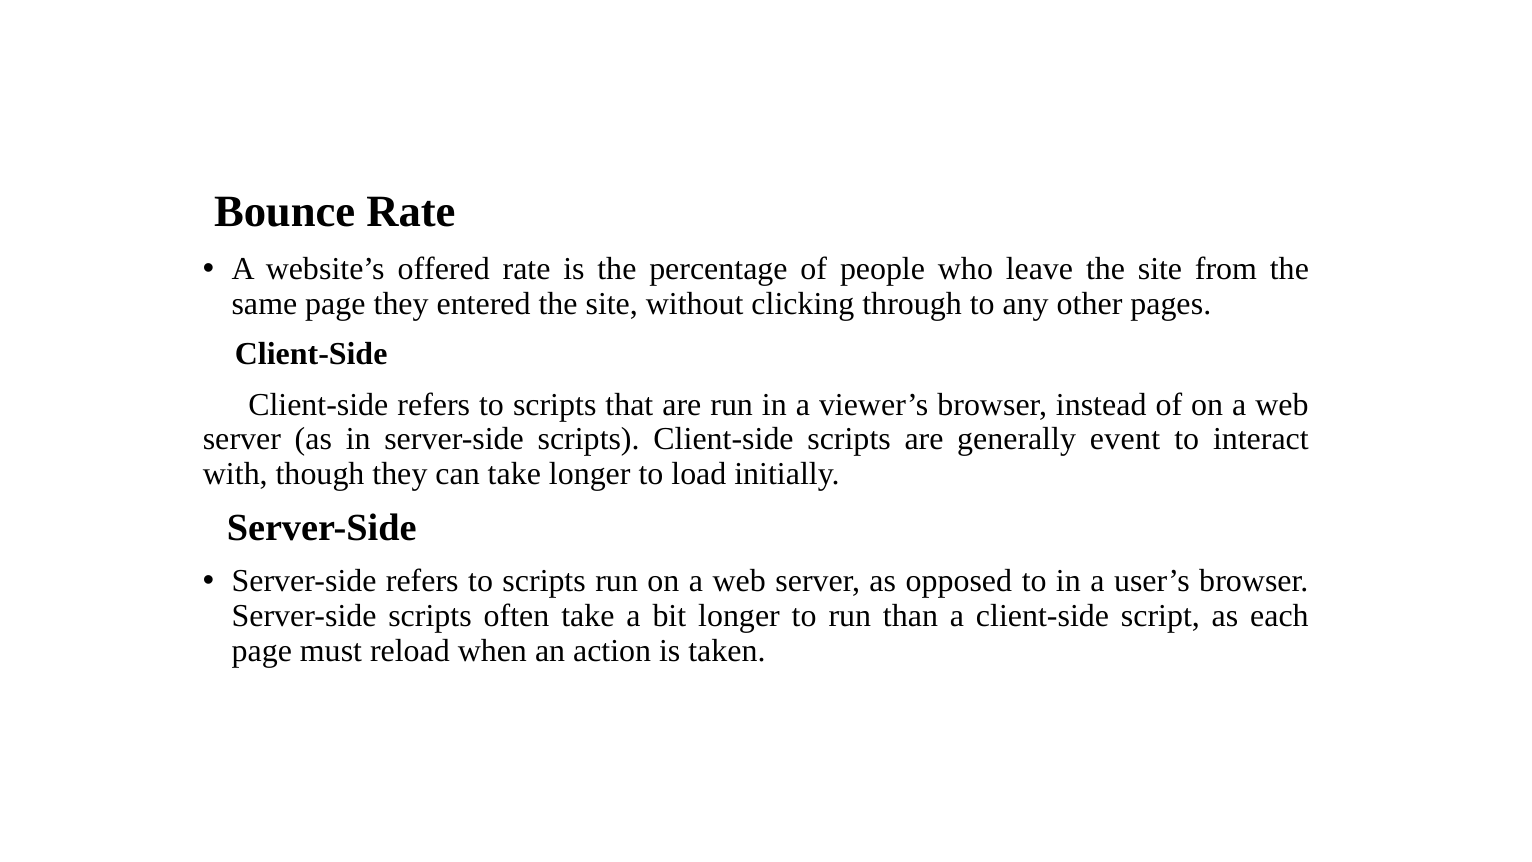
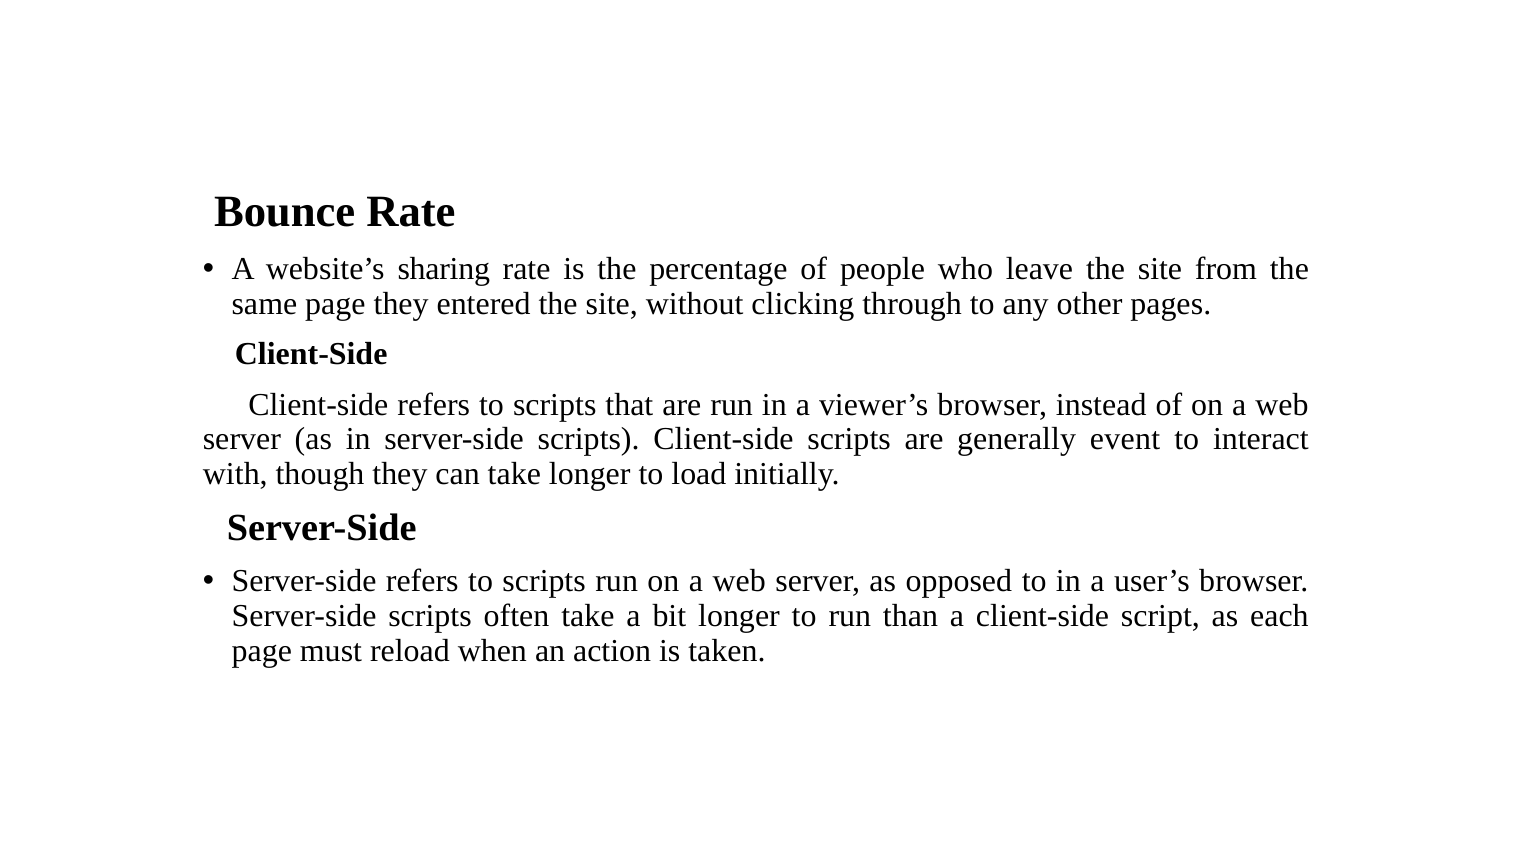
offered: offered -> sharing (444, 269)
